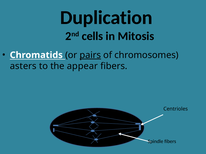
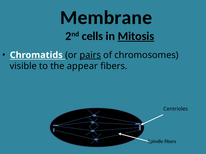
Duplication: Duplication -> Membrane (106, 18)
Mitosis underline: none -> present (136, 36)
asters: asters -> visible (23, 66)
